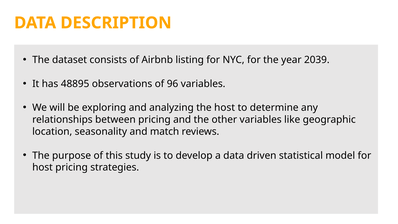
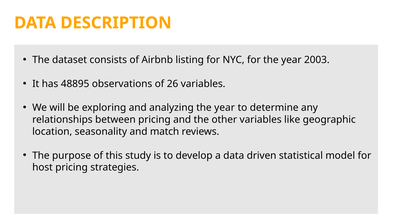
2039: 2039 -> 2003 (317, 60)
96: 96 -> 26 (173, 84)
analyzing the host: host -> year (225, 108)
